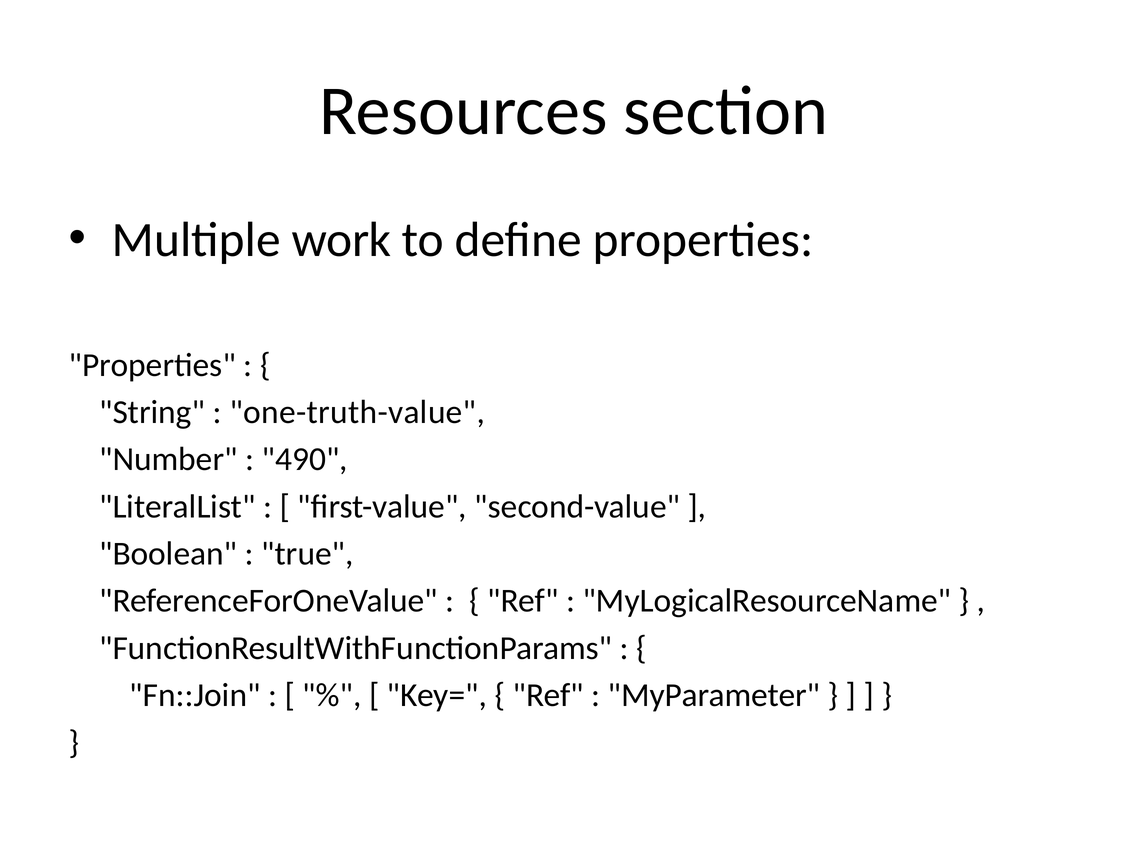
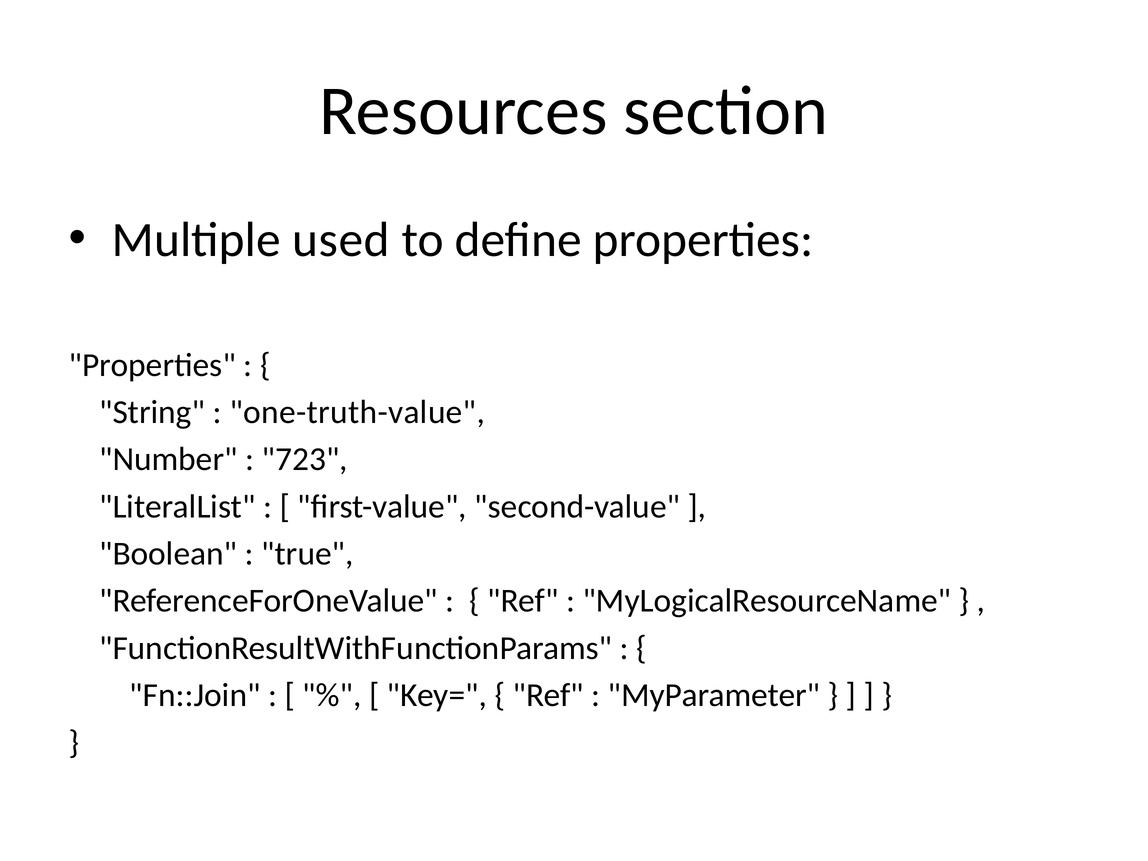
work: work -> used (341, 240)
490: 490 -> 723 (305, 459)
